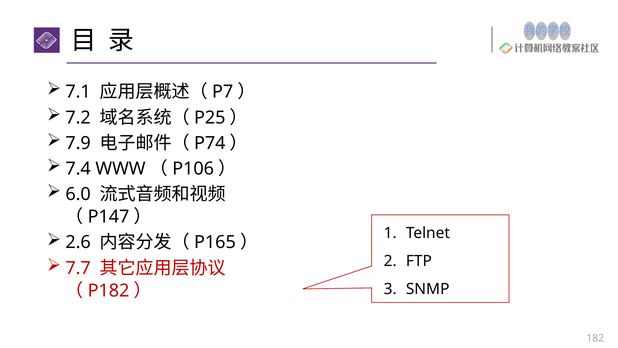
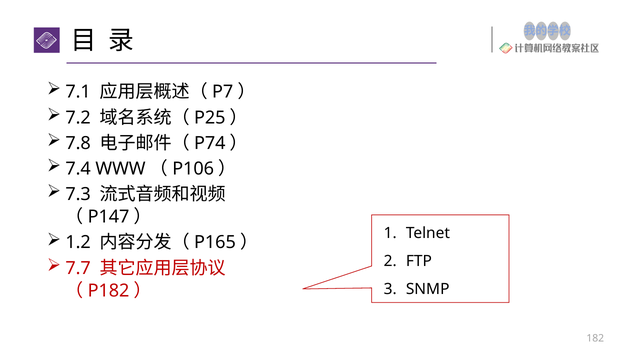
7.9: 7.9 -> 7.8 (78, 143)
6.0: 6.0 -> 7.3 (78, 194)
2.6: 2.6 -> 1.2 (78, 242)
